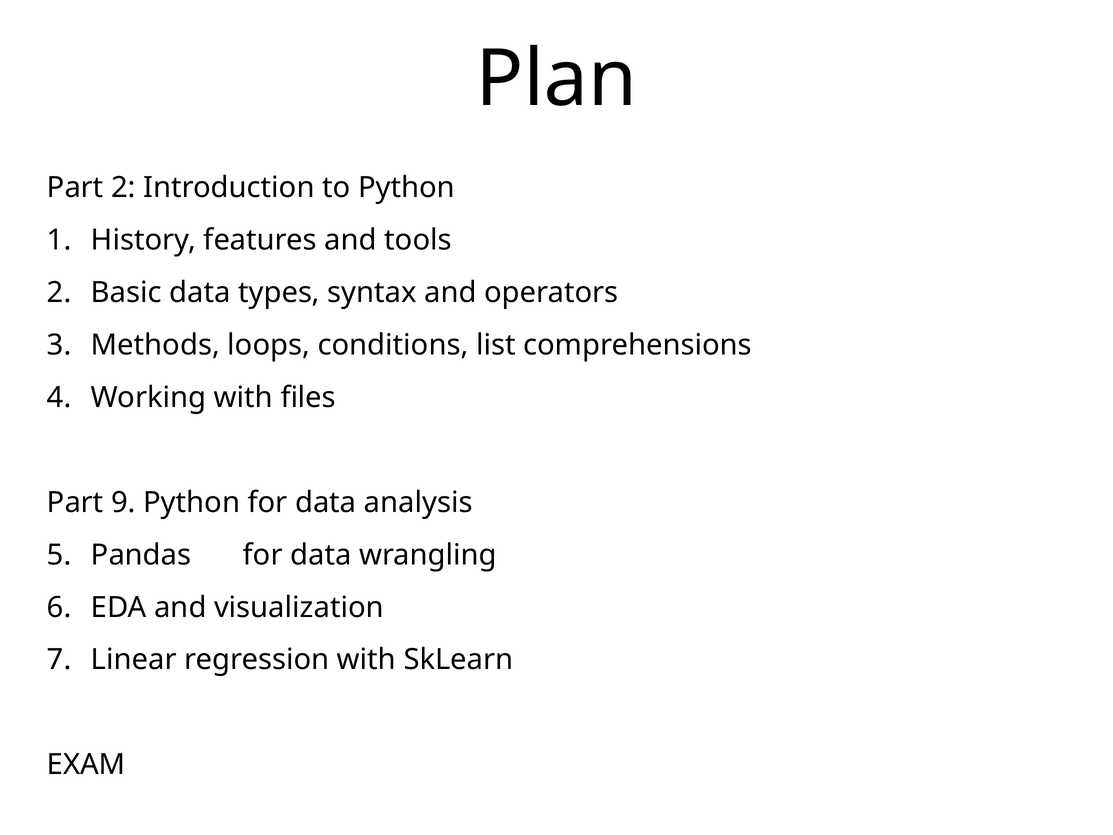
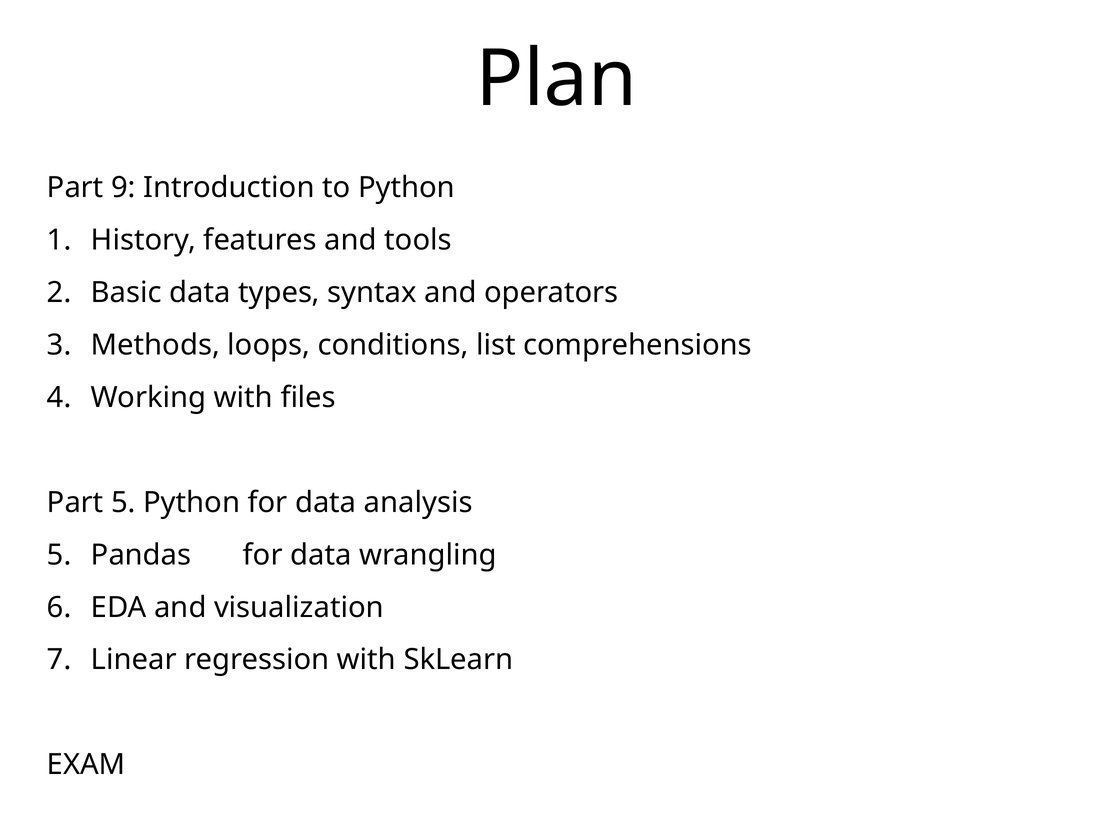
Part 2: 2 -> 9 (123, 187)
Part 9: 9 -> 5 (123, 502)
